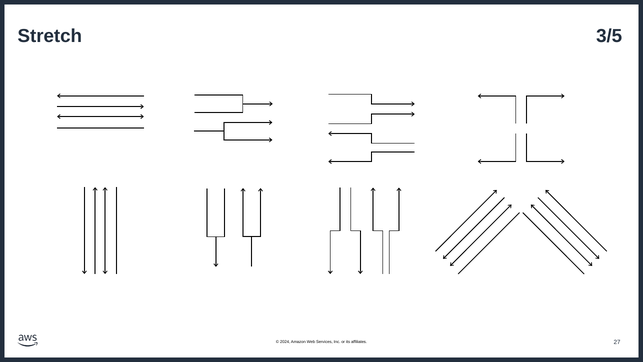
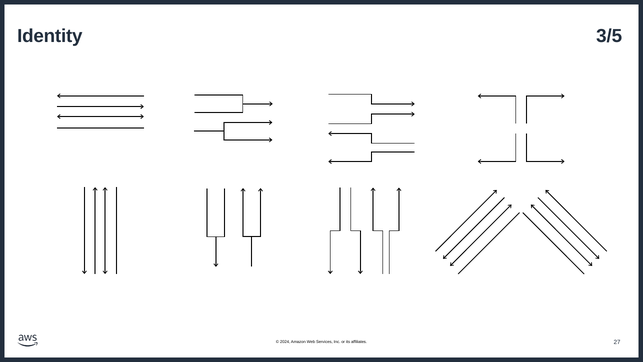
Stretch: Stretch -> Identity (50, 36)
